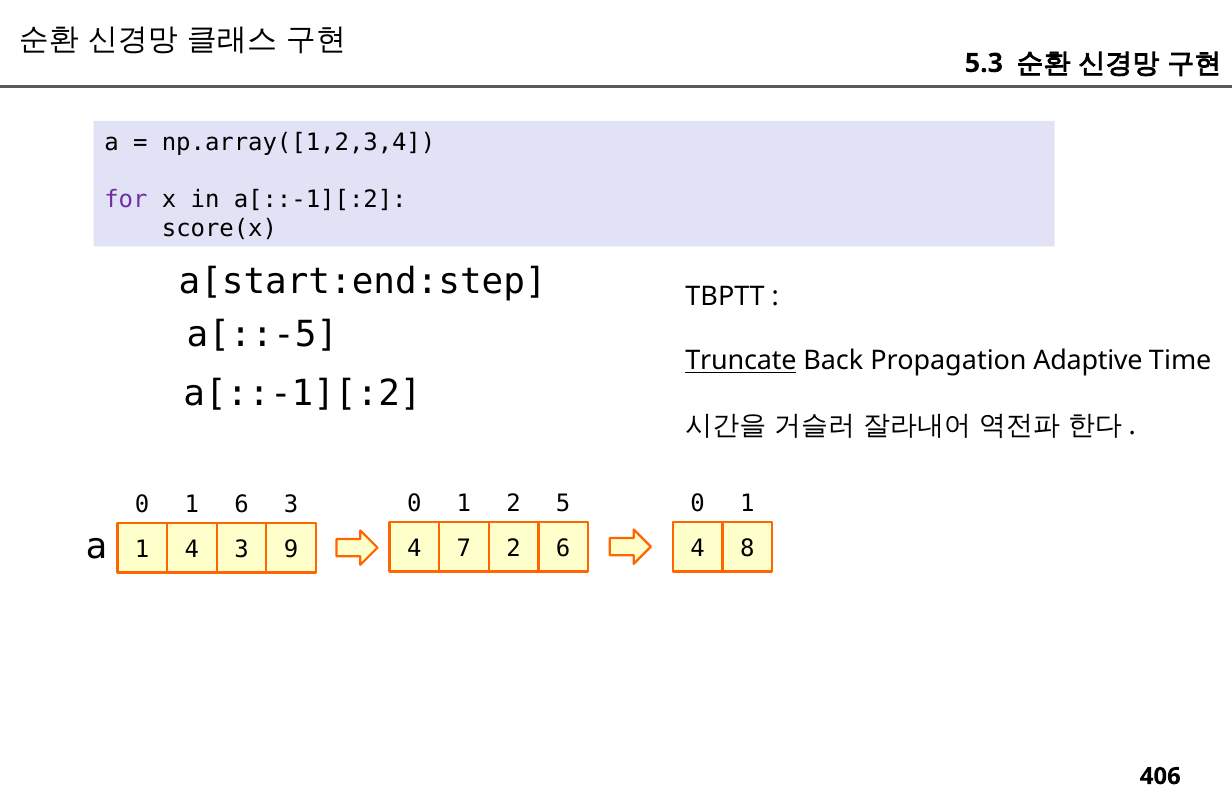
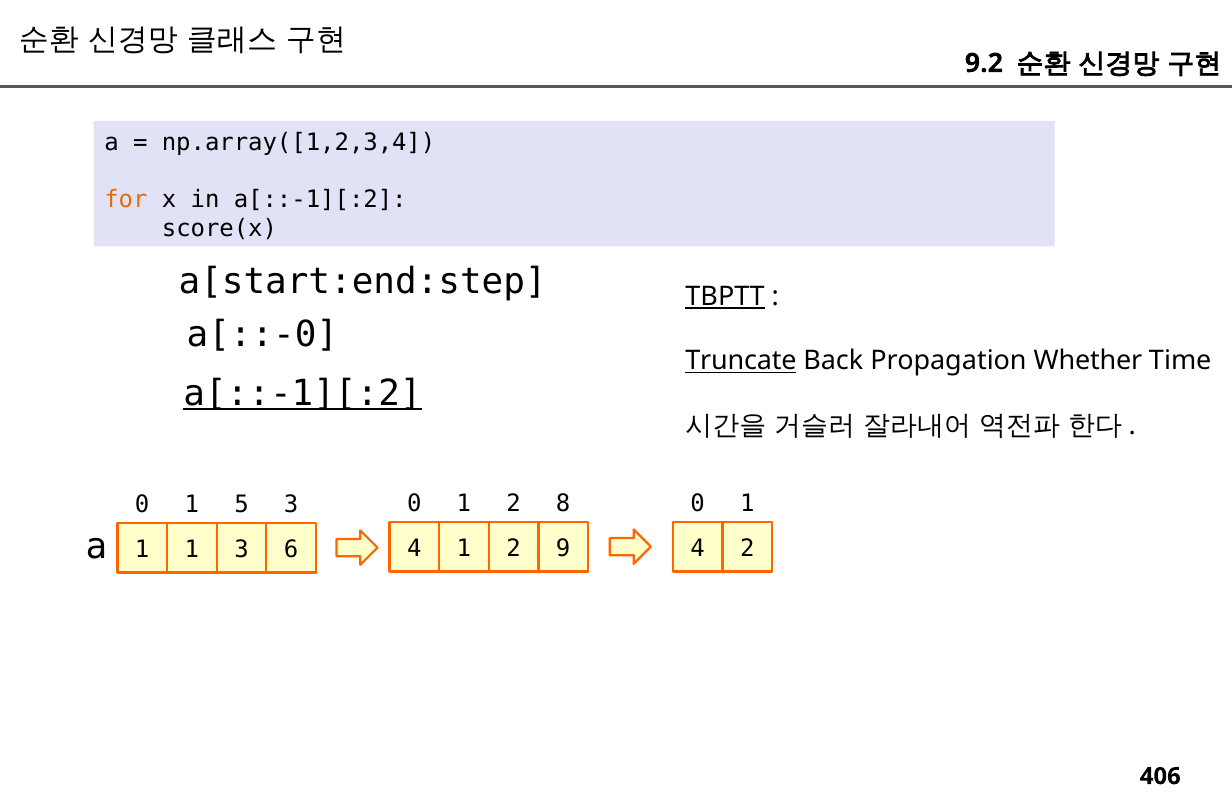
5.3: 5.3 -> 9.2 (984, 63)
for colour: purple -> orange (126, 200)
TBPTT underline: none -> present (725, 296)
a[::-5: a[::-5 -> a[::-0 (262, 335)
Adaptive: Adaptive -> Whether (1088, 361)
a[::-1][:2 underline: none -> present (302, 394)
5: 5 -> 8 (563, 503)
1 6: 6 -> 5 (242, 504)
4 7: 7 -> 1 (464, 549)
2 6: 6 -> 9 (563, 549)
4 8: 8 -> 2 (747, 549)
1 4: 4 -> 1 (192, 549)
9: 9 -> 6 (291, 549)
